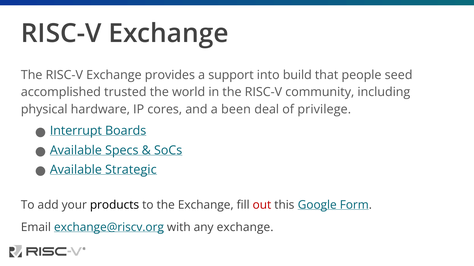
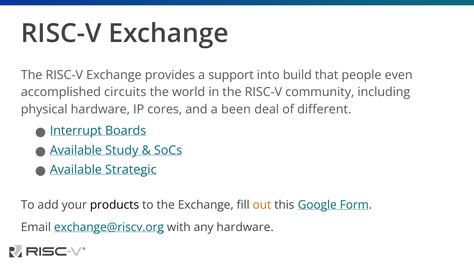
seed: seed -> even (399, 75)
trusted: trusted -> circuits (125, 92)
privilege: privilege -> different (324, 110)
Specs: Specs -> Study (122, 151)
out colour: red -> orange (262, 205)
any exchange: exchange -> hardware (245, 228)
